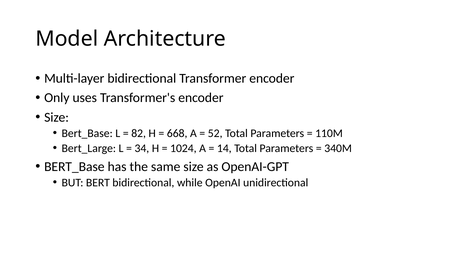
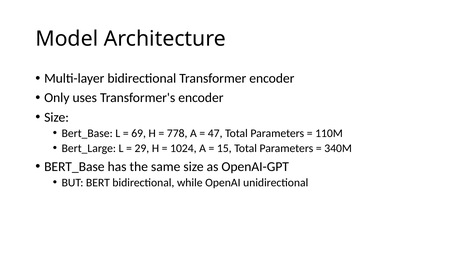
82: 82 -> 69 (139, 134)
668: 668 -> 778 (177, 134)
52: 52 -> 47 (215, 134)
34: 34 -> 29 (142, 149)
14: 14 -> 15 (224, 149)
